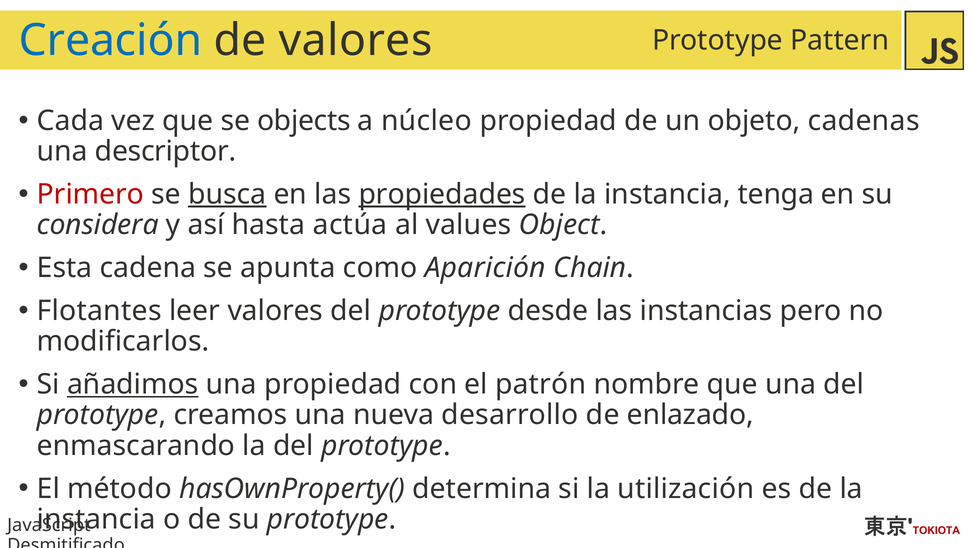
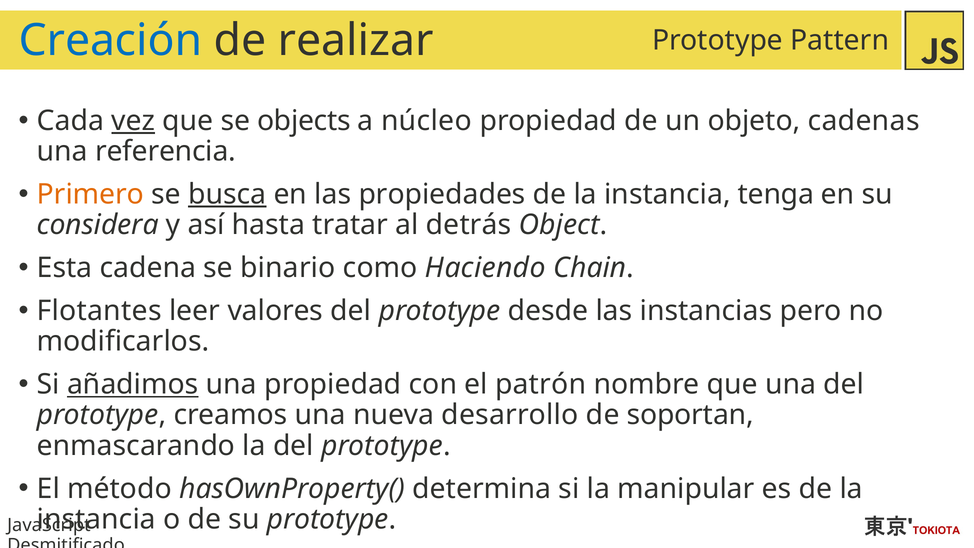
de valores: valores -> realizar (356, 41)
vez underline: none -> present (133, 121)
descriptor: descriptor -> referencia (165, 151)
Primero colour: red -> orange (90, 194)
propiedades underline: present -> none (442, 194)
actúa: actúa -> tratar (350, 225)
values: values -> detrás (469, 225)
apunta: apunta -> binario (288, 268)
Aparición: Aparición -> Haciendo (485, 268)
enlazado: enlazado -> soportan (690, 415)
utilización: utilización -> manipular (686, 489)
